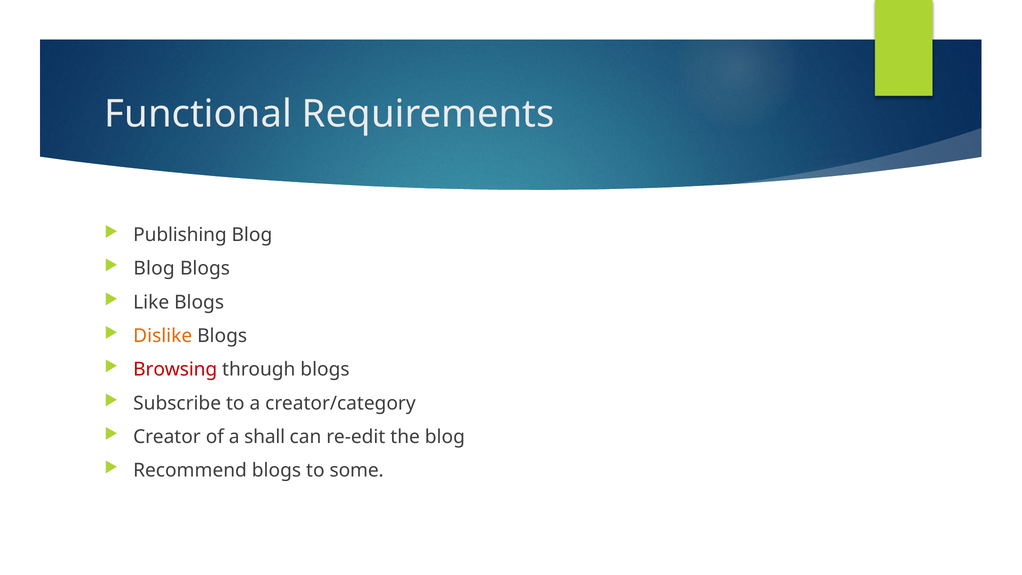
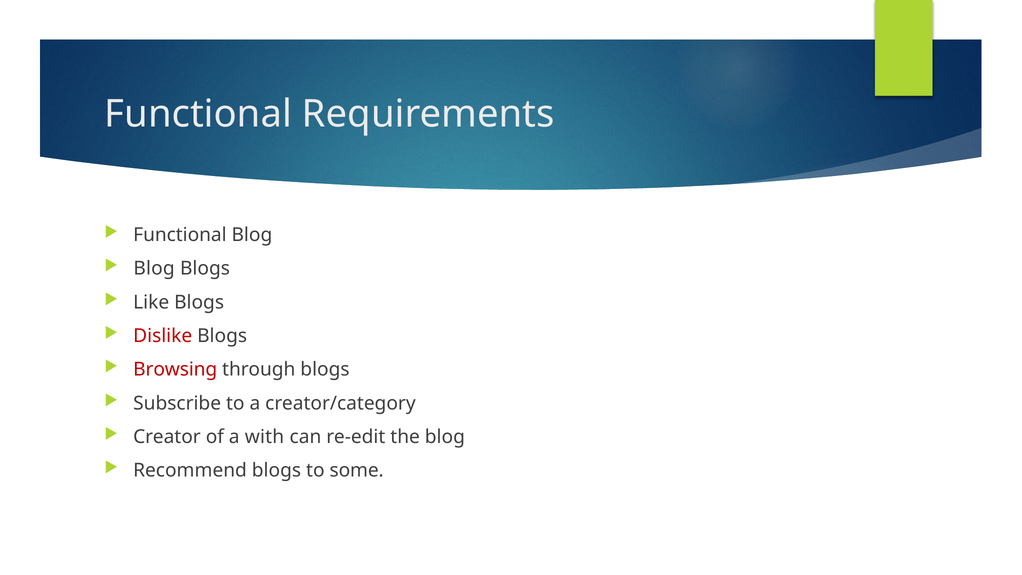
Publishing: Publishing -> Functional (180, 235)
Dislike colour: orange -> red (163, 336)
shall: shall -> with (265, 437)
